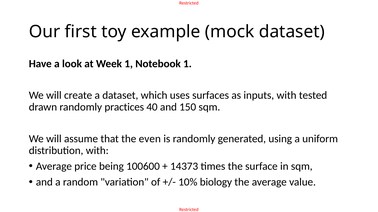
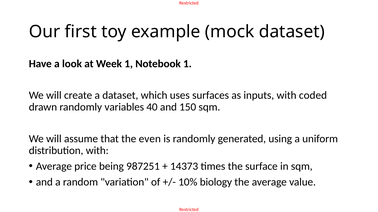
tested: tested -> coded (313, 96)
practices: practices -> variables (124, 107)
100600: 100600 -> 987251 (143, 167)
